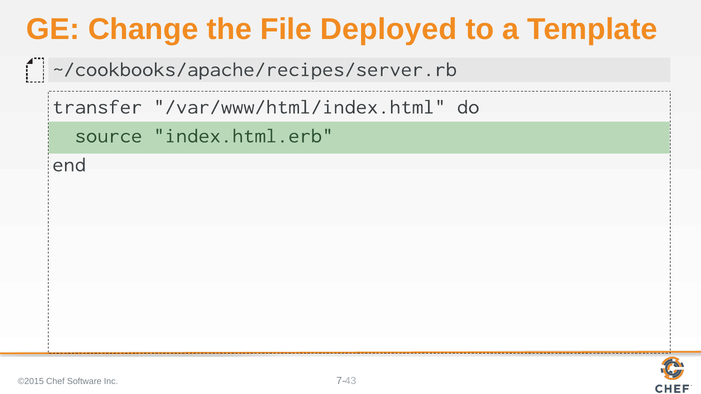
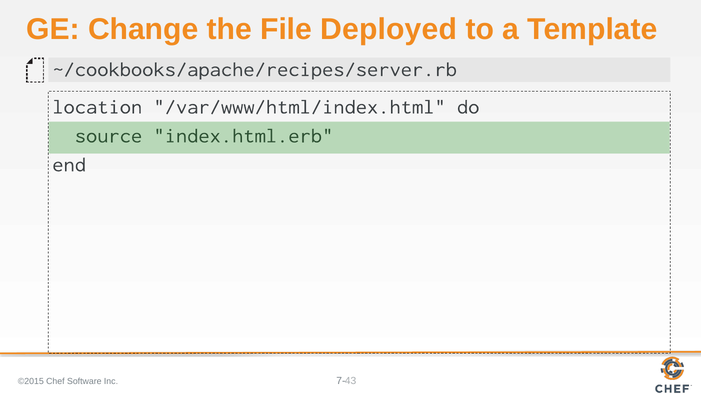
transfer: transfer -> location (97, 107)
